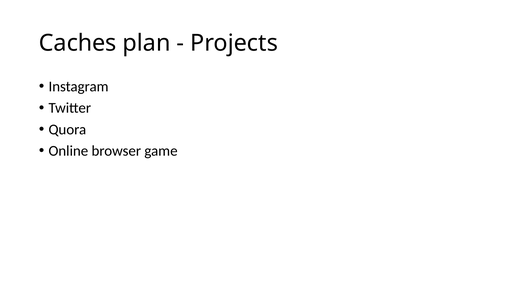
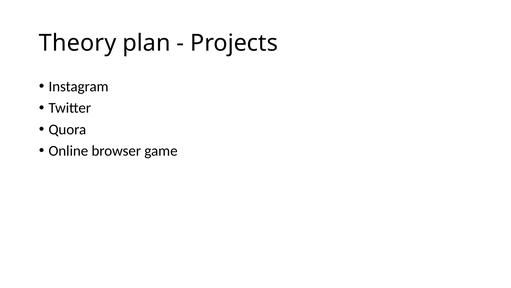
Caches: Caches -> Theory (78, 43)
